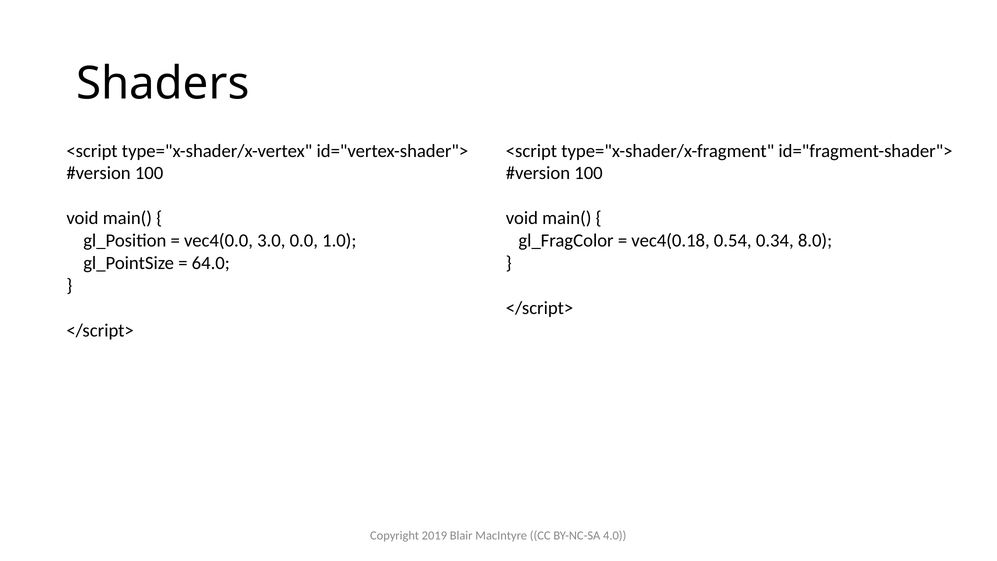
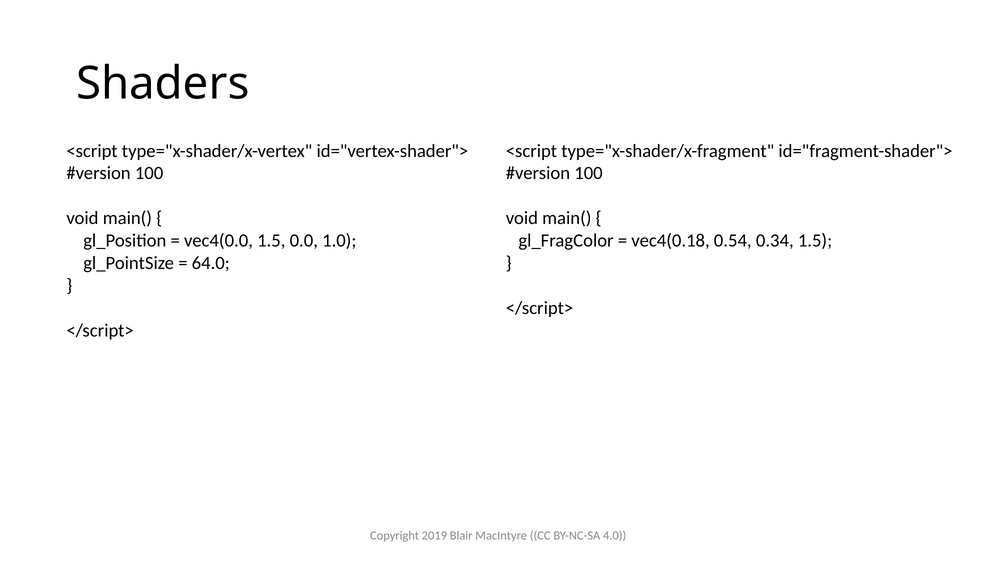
vec4(0.0 3.0: 3.0 -> 1.5 (271, 241)
0.34 8.0: 8.0 -> 1.5 (815, 241)
